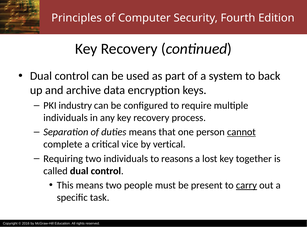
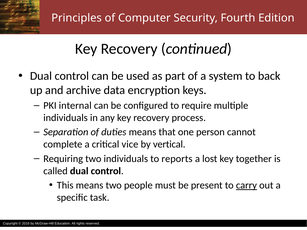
industry: industry -> internal (75, 106)
cannot underline: present -> none (241, 132)
reasons: reasons -> reports (177, 159)
